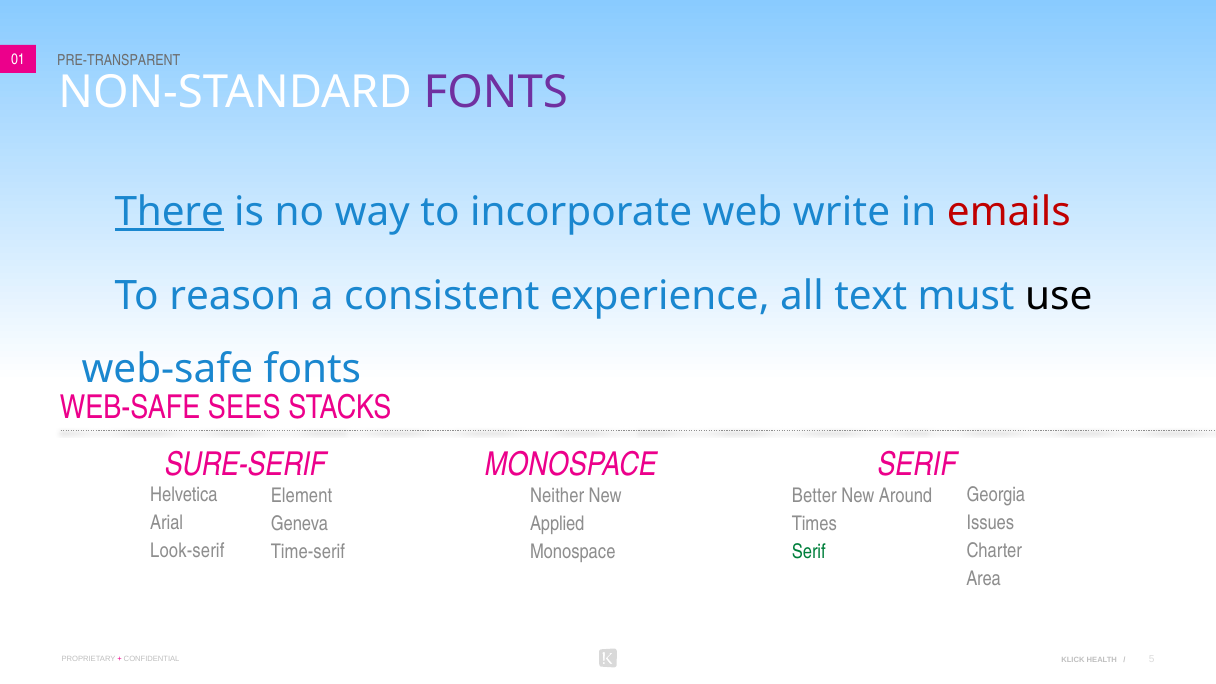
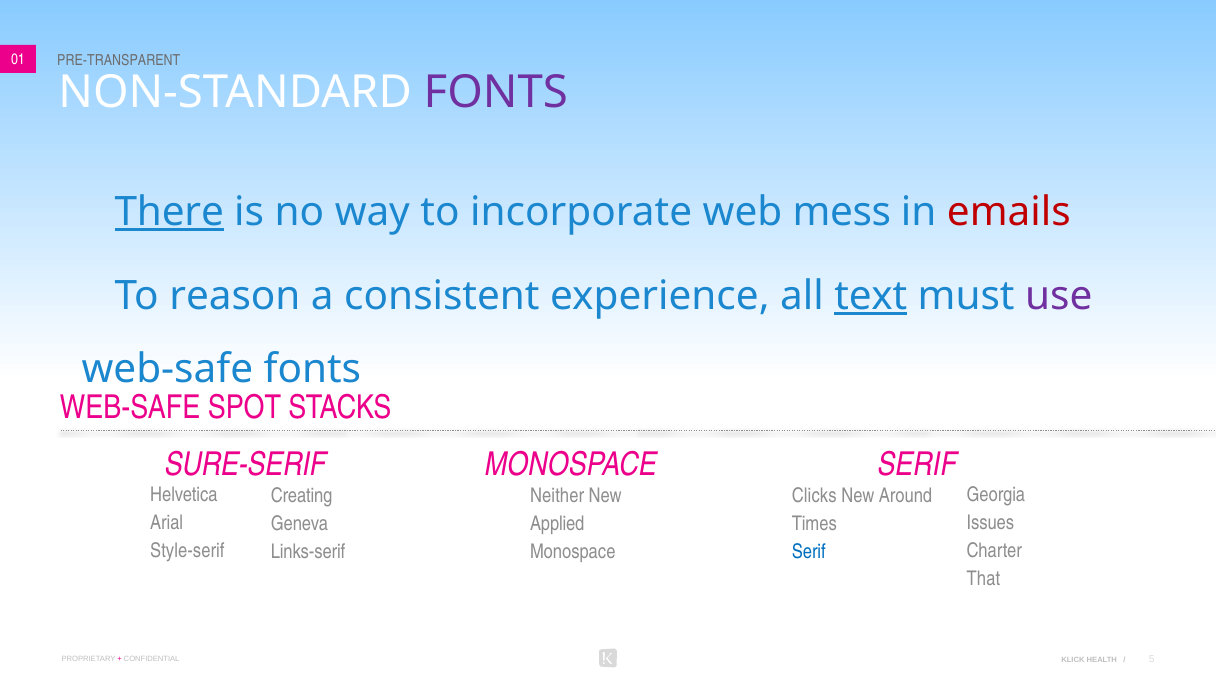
write: write -> mess (842, 212)
text underline: none -> present (871, 296)
use colour: black -> purple (1059, 296)
SEES: SEES -> SPOT (244, 407)
Better: Better -> Clicks (814, 495)
Element: Element -> Creating (302, 496)
Look-serif: Look-serif -> Style-serif (187, 550)
Serif colour: green -> blue (809, 552)
Time-serif: Time-serif -> Links-serif (308, 552)
Area: Area -> That (983, 579)
